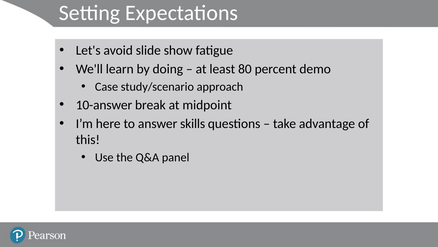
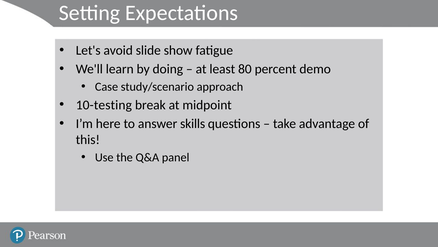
10-answer: 10-answer -> 10-testing (104, 105)
